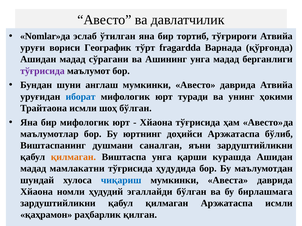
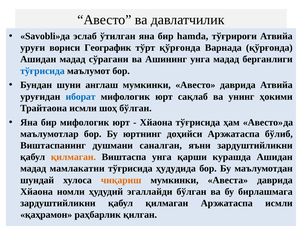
Nomlar»да: Nomlar»да -> Savobli»да (45, 36)
тортиб: тортиб -> hamda (193, 36)
тўрт fragardda: fragardda -> қўрғонда (180, 48)
тўғрисида colour: purple -> blue (42, 71)
туради: туради -> сақлаб (193, 97)
чиқариш colour: blue -> orange (121, 180)
